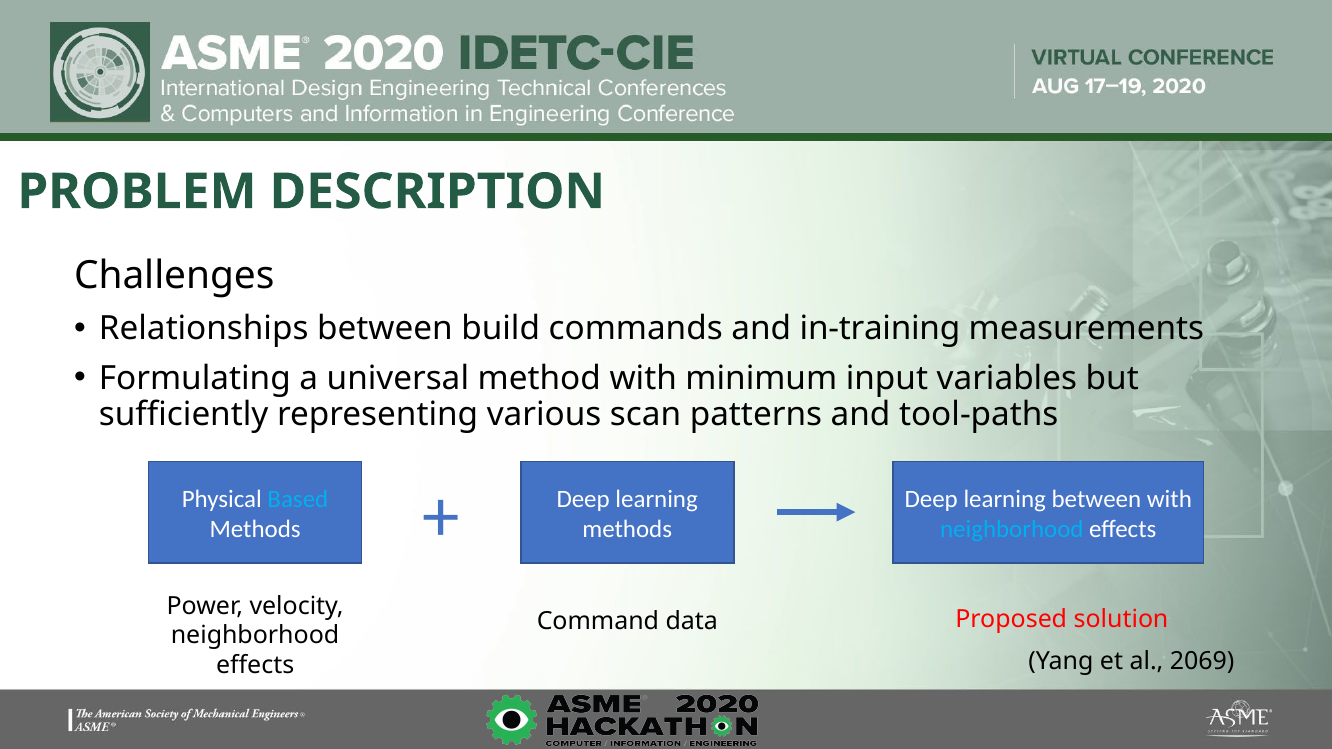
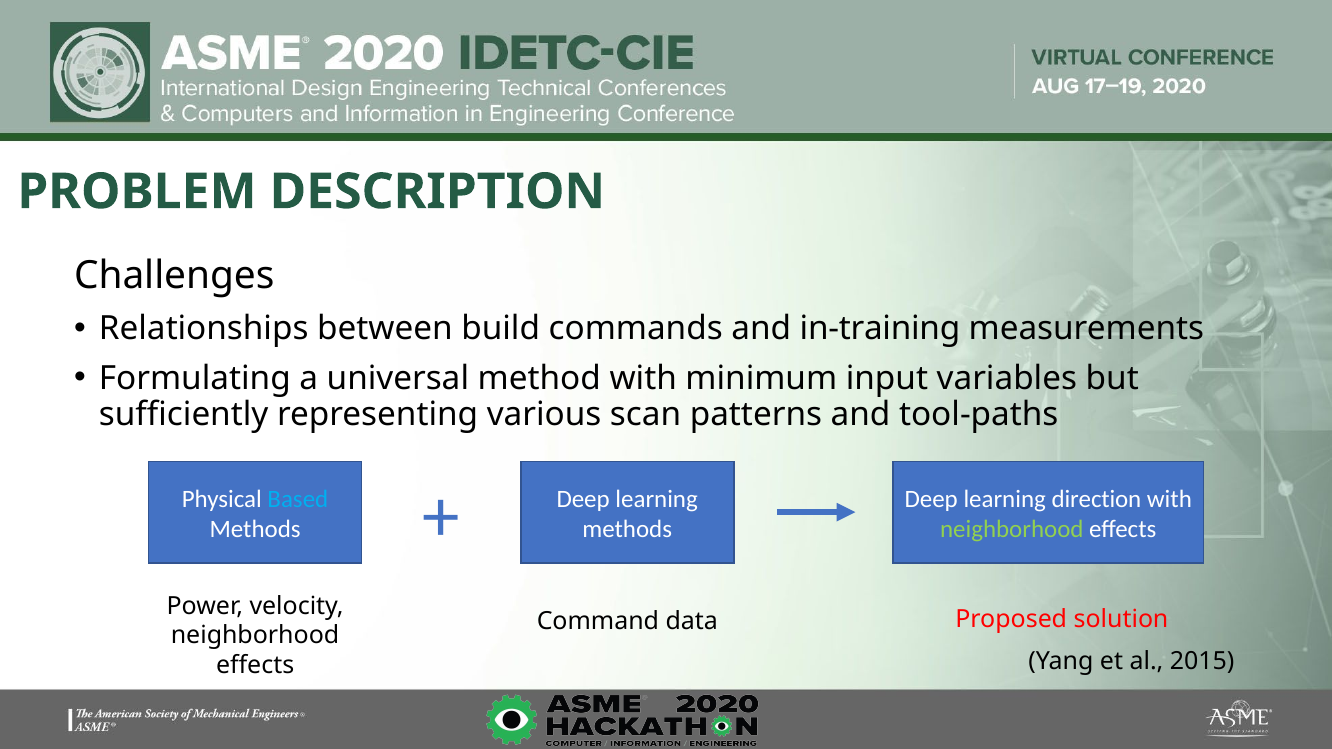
learning between: between -> direction (1096, 499)
neighborhood colour: light blue -> light green (1012, 529)
2069: 2069 -> 2015 (1202, 661)
